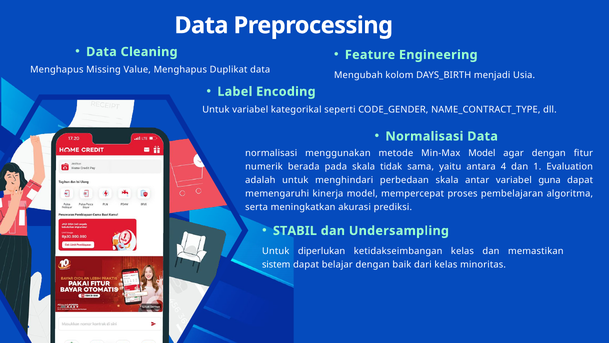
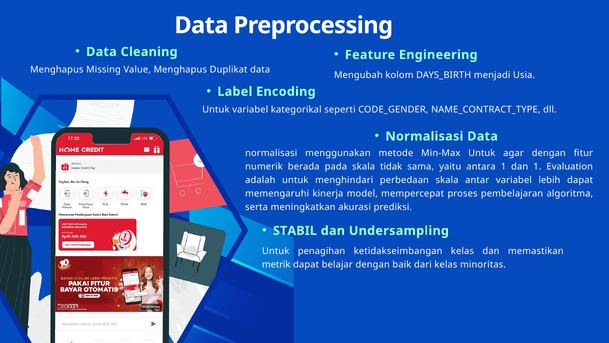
Min-Max Model: Model -> Untuk (482, 153)
antara 4: 4 -> 1 (503, 167)
guna: guna -> lebih (549, 180)
diperlukan: diperlukan -> penagihan (322, 251)
sistem: sistem -> metrik (276, 264)
